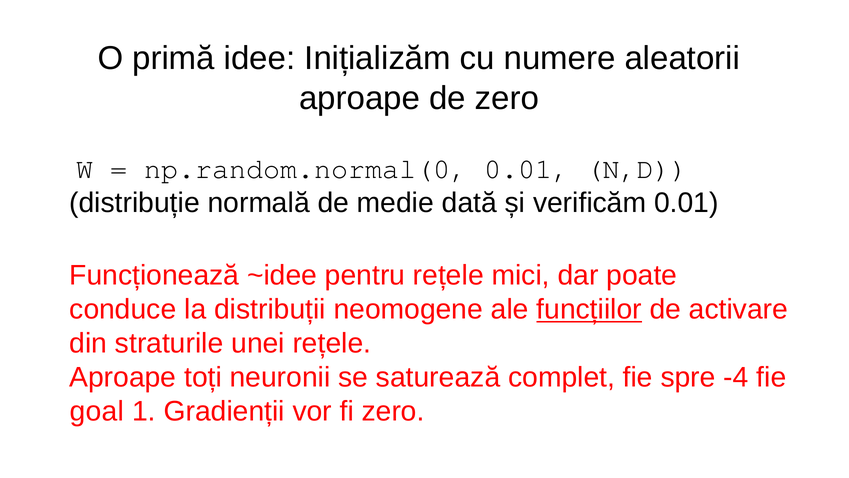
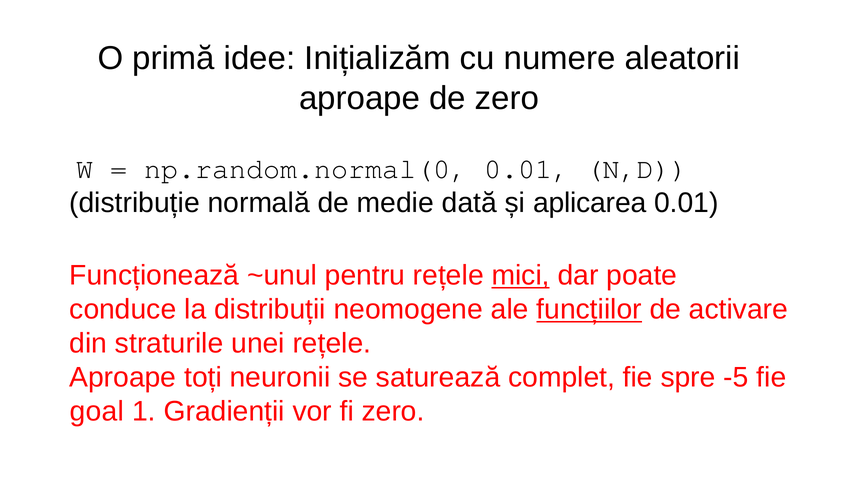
verificăm: verificăm -> aplicarea (590, 203)
~idee: ~idee -> ~unul (282, 275)
mici underline: none -> present (521, 275)
-4: -4 -> -5 (736, 377)
